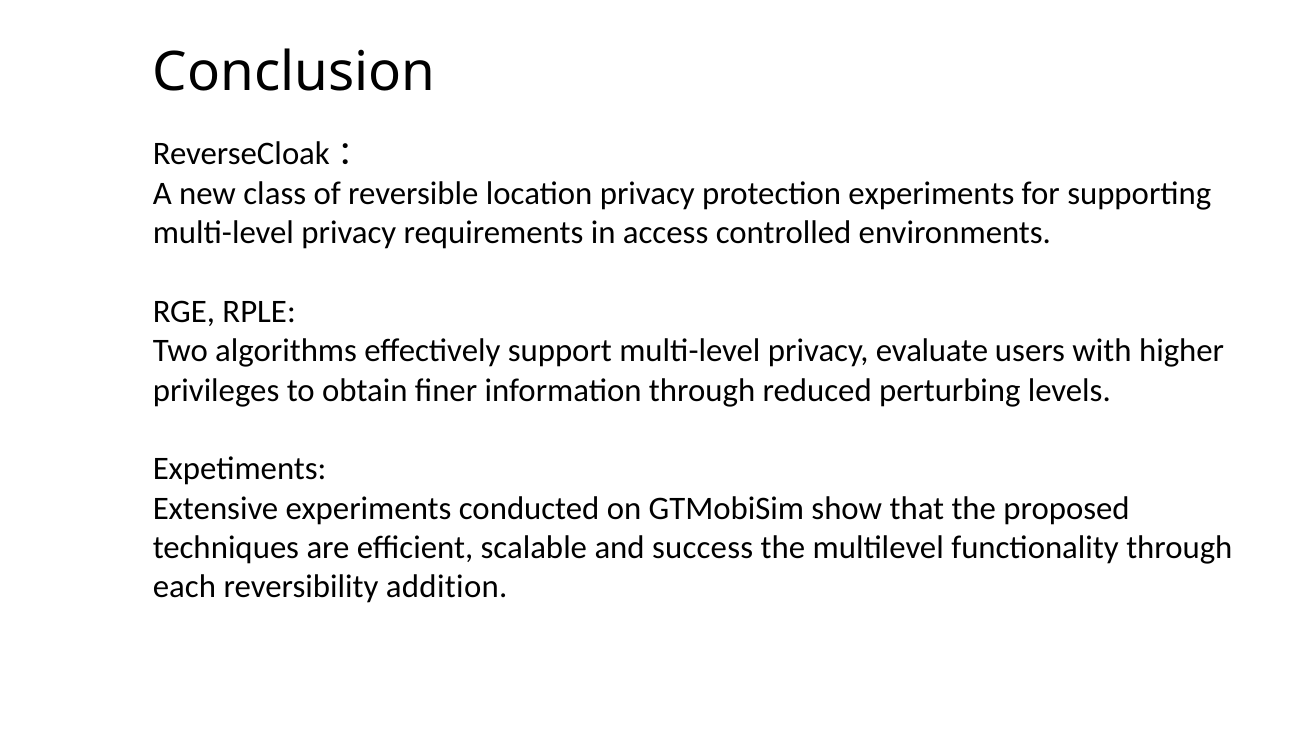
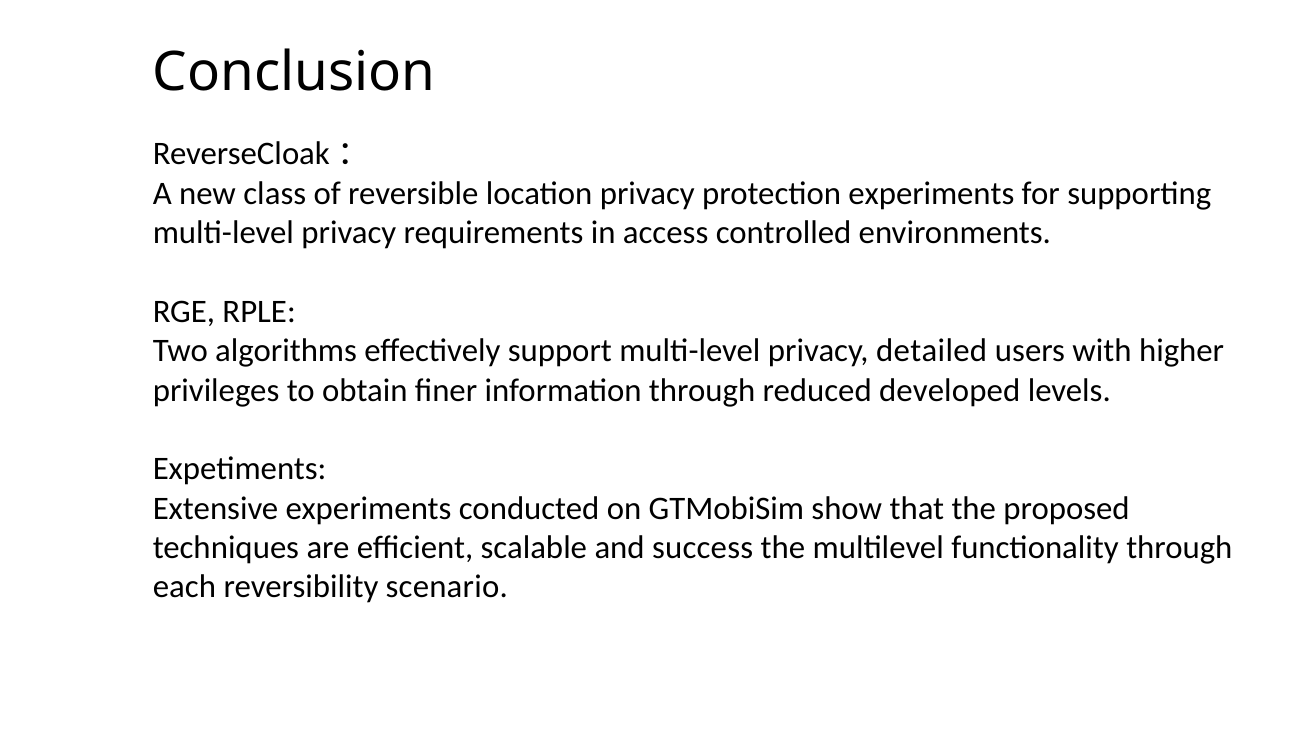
evaluate: evaluate -> detailed (932, 351)
perturbing: perturbing -> developed (950, 390)
addition: addition -> scenario (447, 587)
